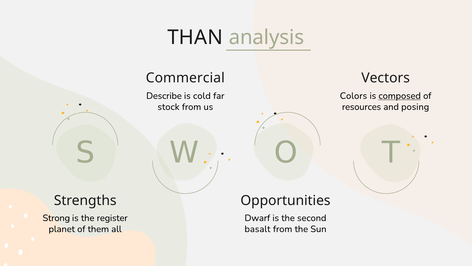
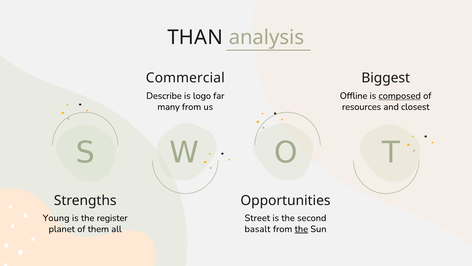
Vectors: Vectors -> Biggest (386, 78)
cold: cold -> logo (202, 96)
Colors: Colors -> Offline (354, 96)
stock: stock -> many (169, 107)
posing: posing -> closest (415, 107)
Strong: Strong -> Young (56, 218)
Dwarf: Dwarf -> Street (257, 218)
the underline: none -> present (301, 229)
